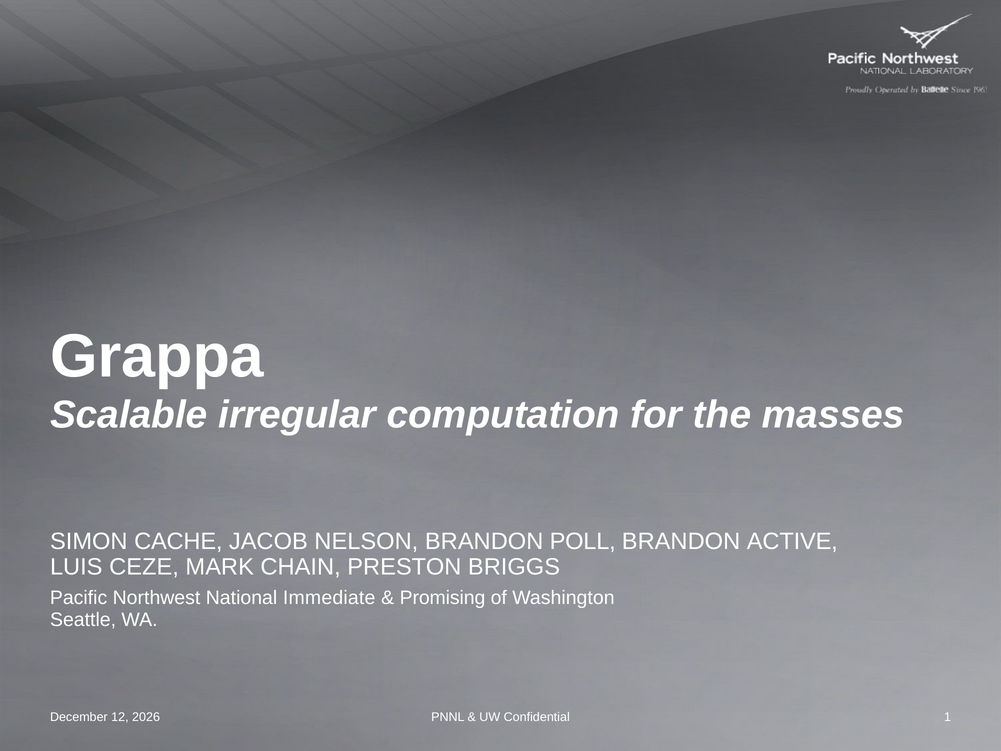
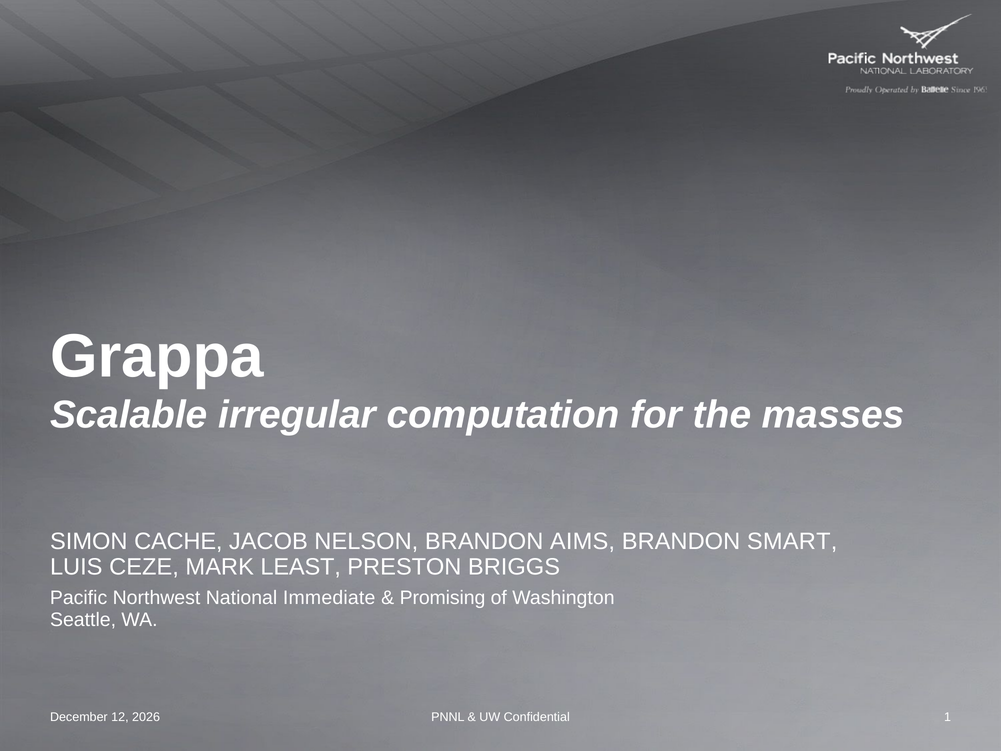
POLL: POLL -> AIMS (582, 541)
ACTIVE: ACTIVE -> SMART (792, 541)
CHAIN: CHAIN -> LEAST (301, 567)
